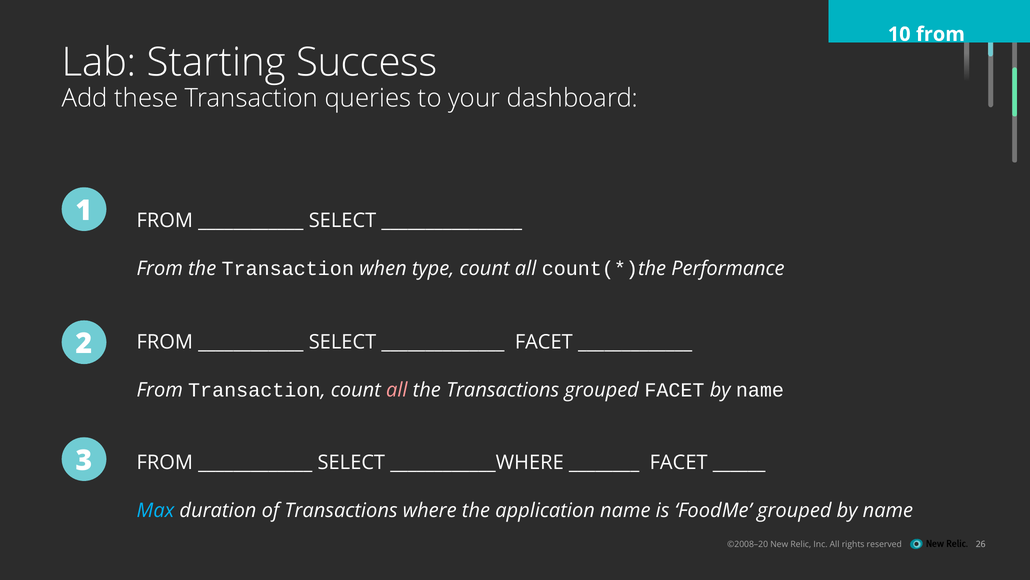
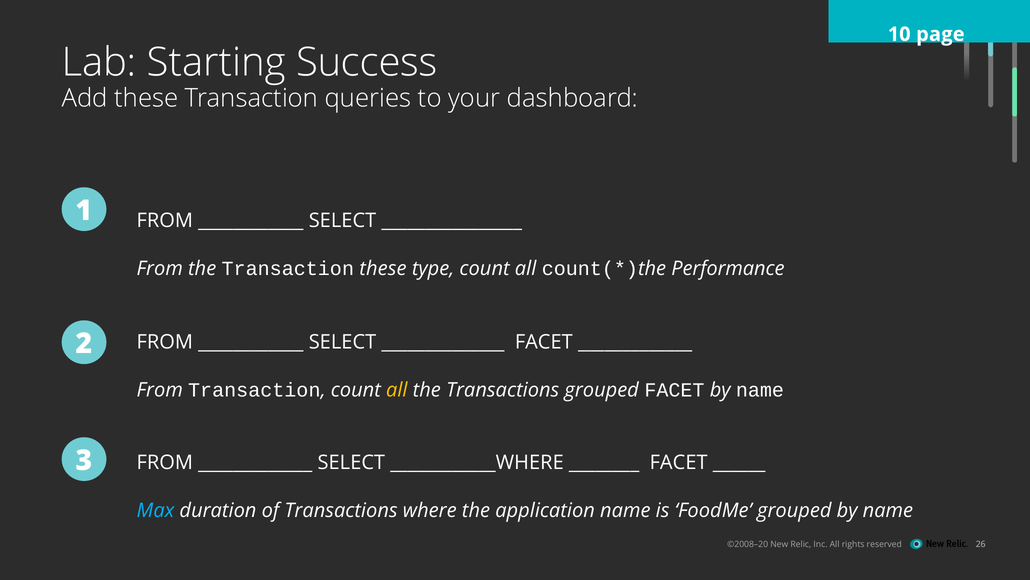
10 from: from -> page (940, 34)
Transaction when: when -> these (383, 268)
all colour: pink -> yellow (397, 390)
